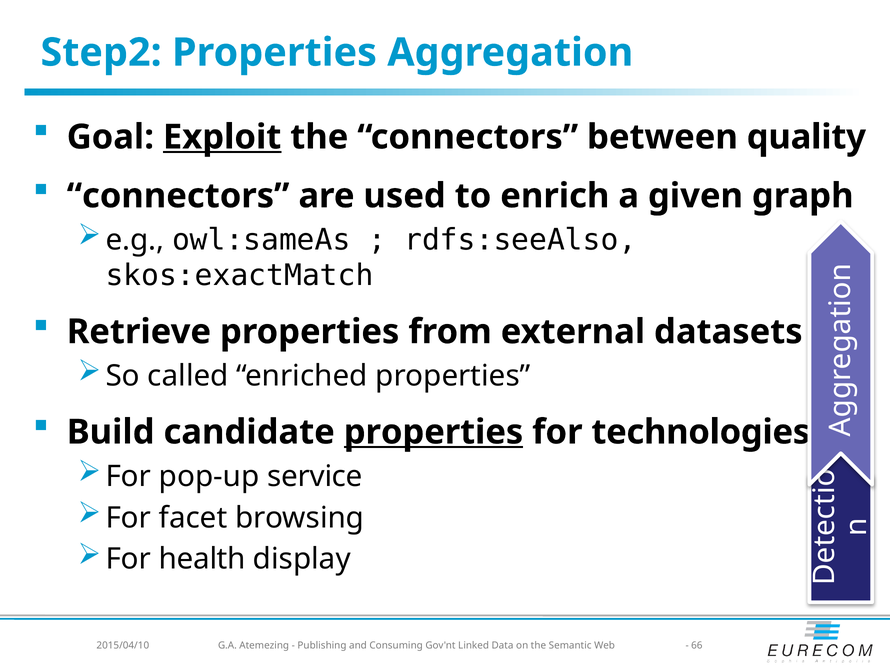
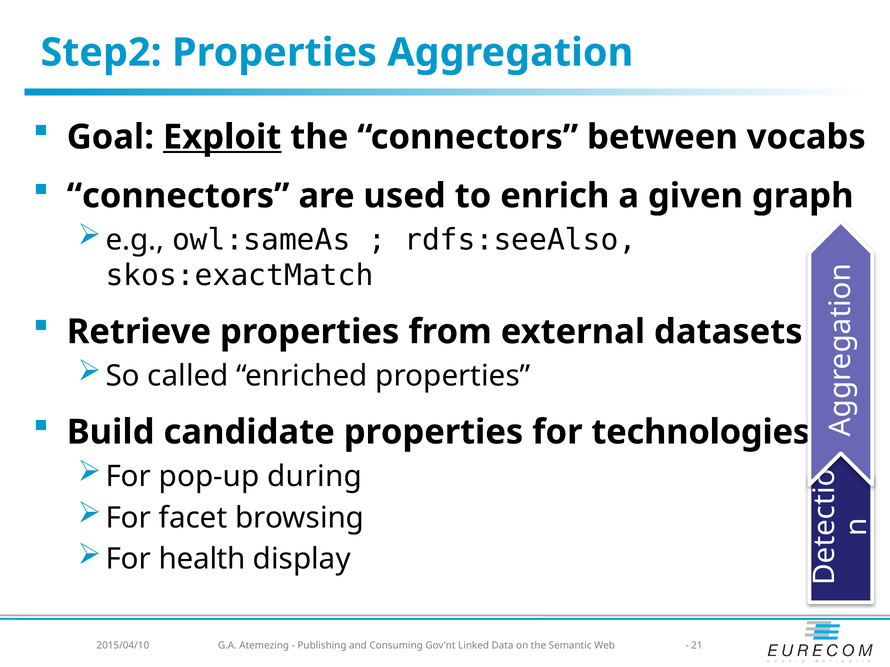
quality: quality -> vocabs (806, 137)
properties underline: present -> none (434, 432)
service: service -> during (315, 477)
66: 66 -> 21 (697, 646)
